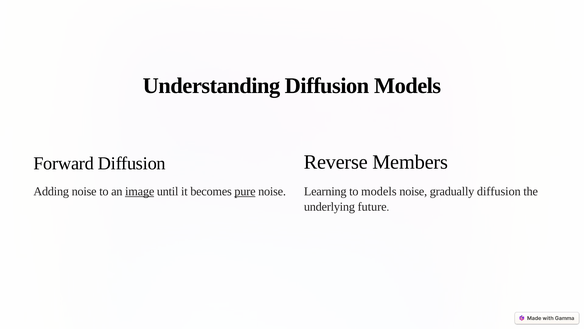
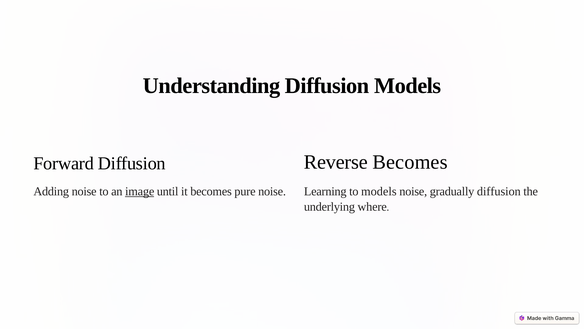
Reverse Members: Members -> Becomes (410, 162)
pure underline: present -> none (245, 191)
future: future -> where (372, 206)
